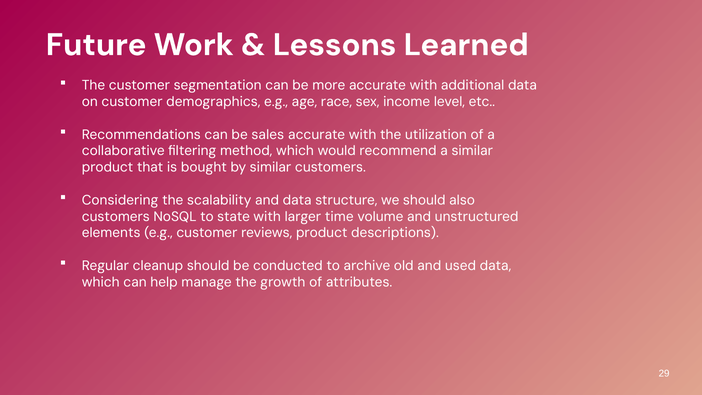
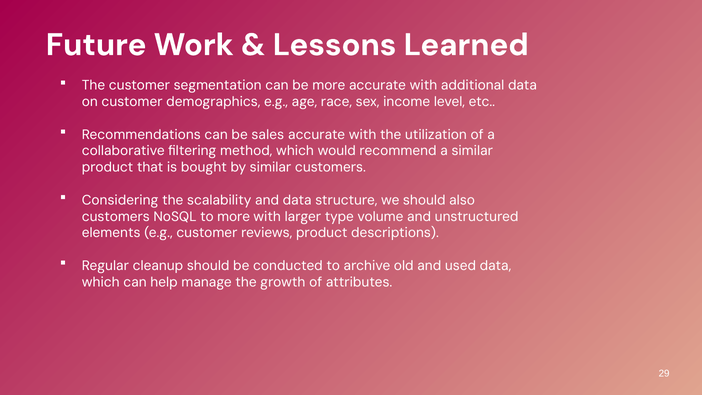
to state: state -> more (234, 216)
time: time -> type (339, 216)
